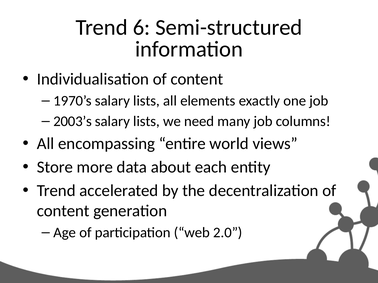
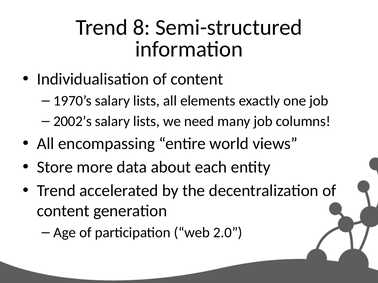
6: 6 -> 8 (141, 28)
2003’s: 2003’s -> 2002’s (73, 122)
